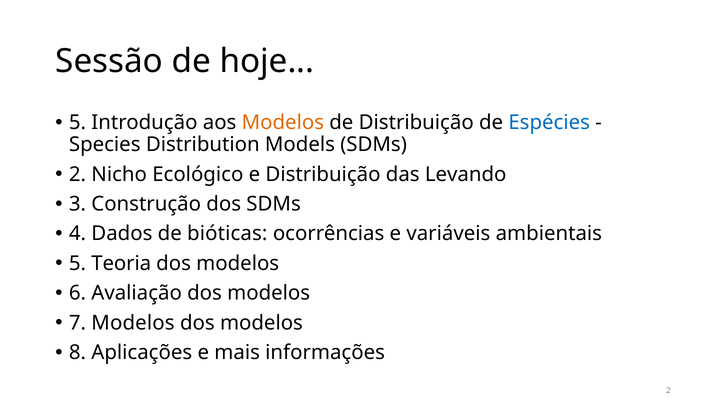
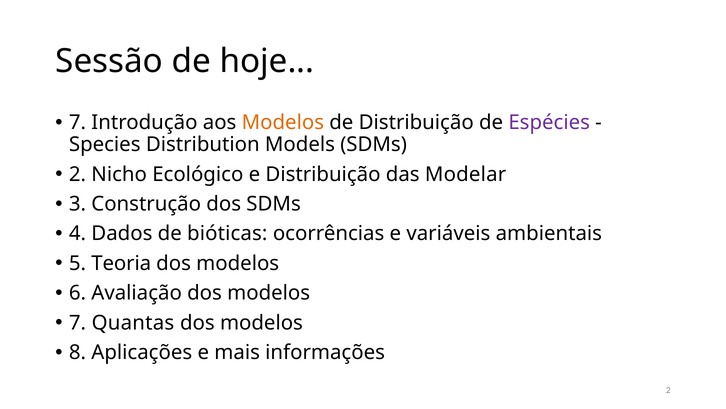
5: 5 -> 7 (78, 122)
Espécies colour: blue -> purple (549, 122)
Levando: Levando -> Modelar (466, 174)
7 Modelos: Modelos -> Quantas (133, 322)
